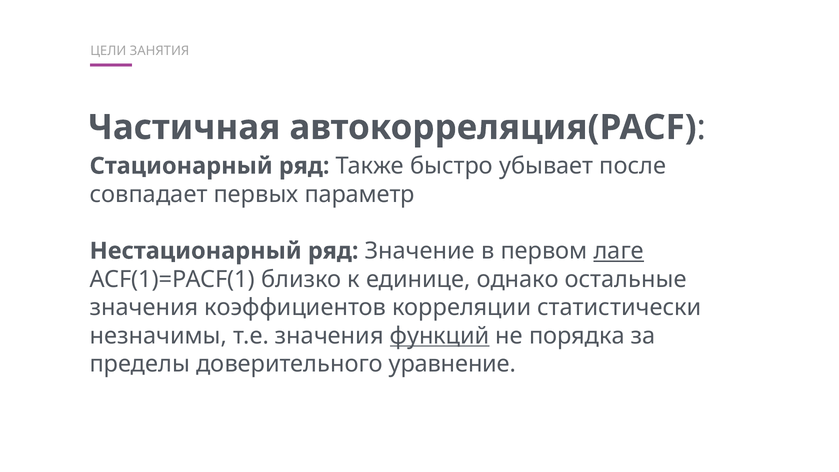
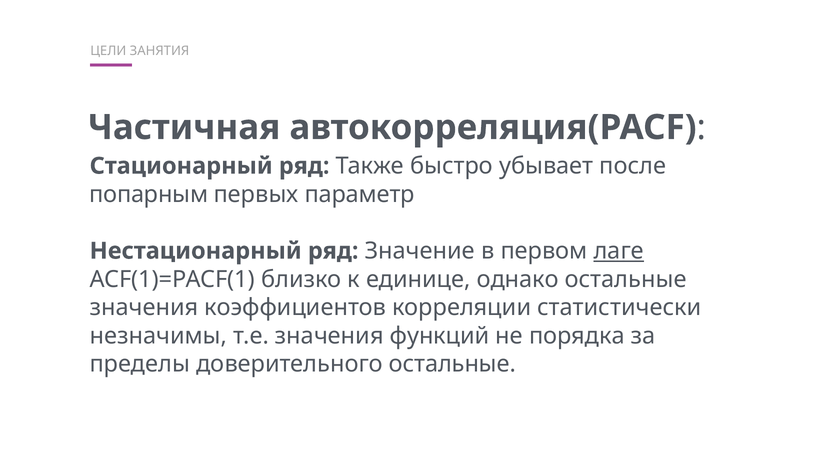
совпадает: совпадает -> попарным (149, 194)
функций underline: present -> none (440, 336)
доверительного уравнение: уравнение -> остальные (452, 364)
